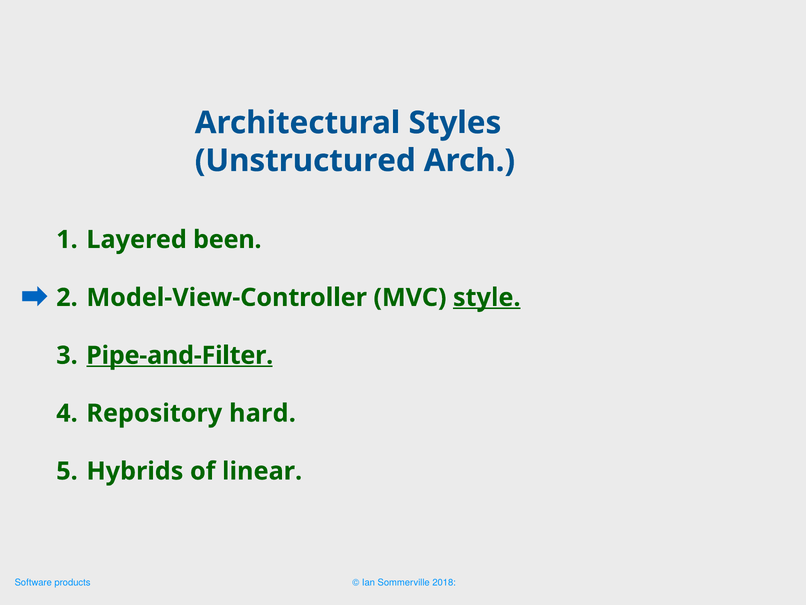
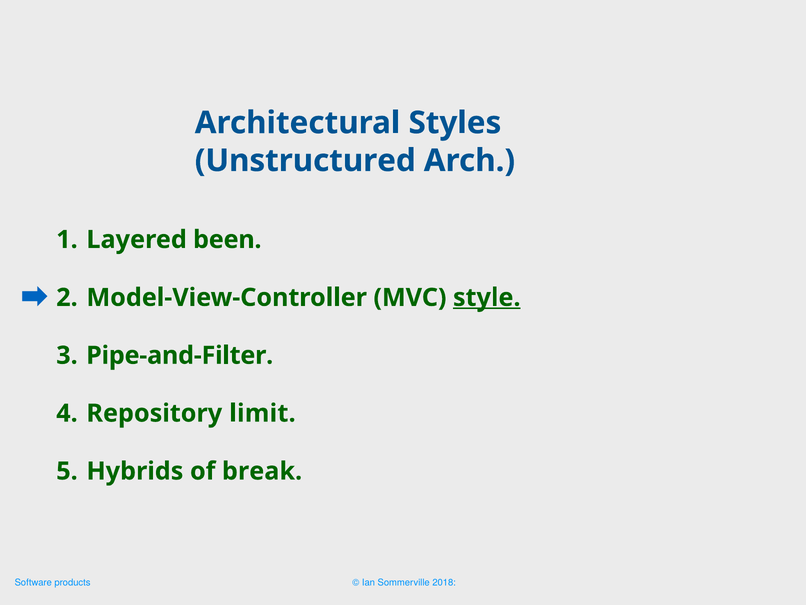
Pipe-and-Filter underline: present -> none (180, 355)
hard: hard -> limit (262, 413)
linear: linear -> break (262, 471)
